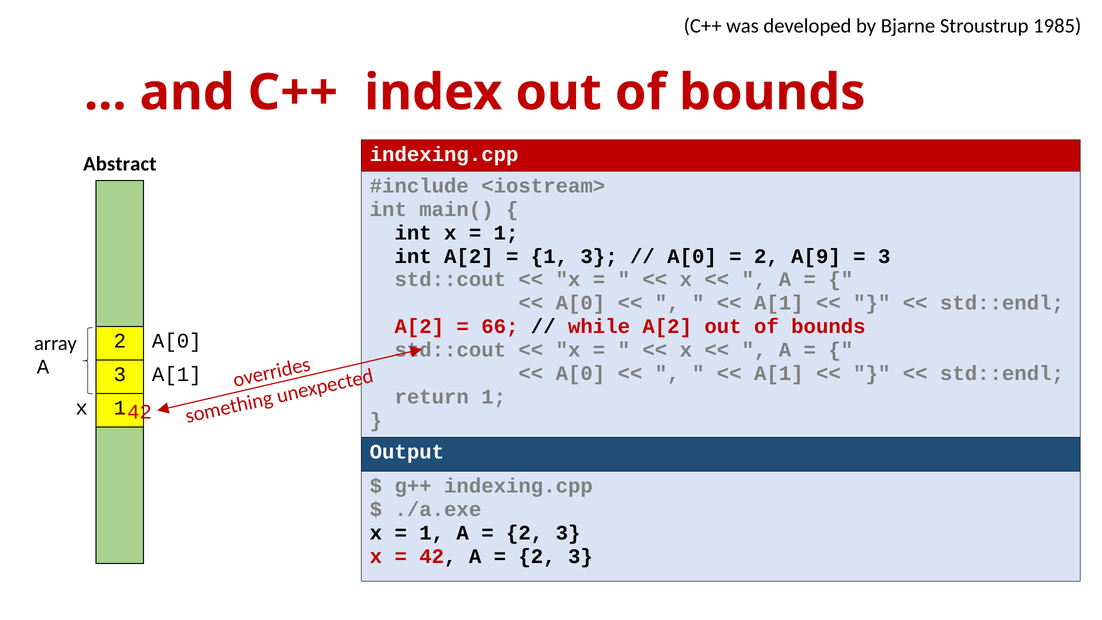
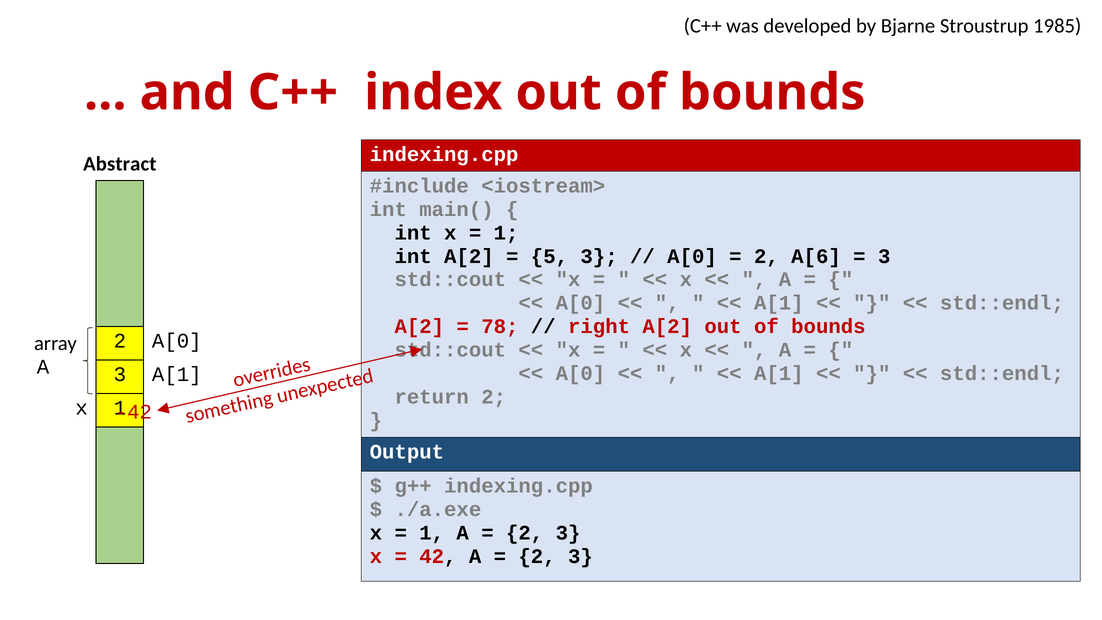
1: 1 -> 5 (549, 256)
A[9: A[9 -> A[6 (816, 256)
66: 66 -> 78 (500, 326)
while: while -> right (599, 326)
return 1: 1 -> 2 (494, 397)
